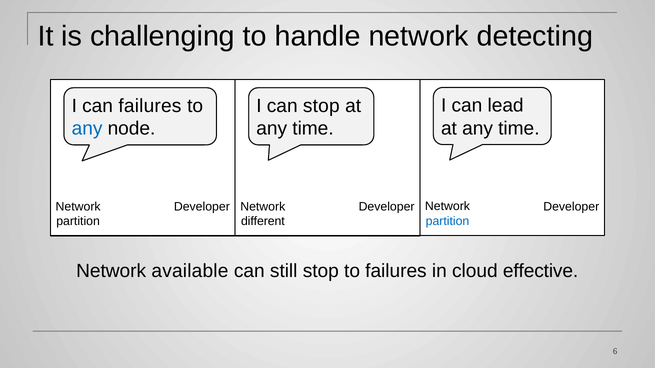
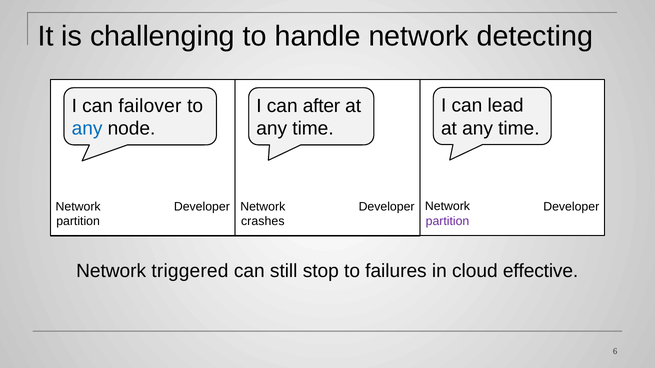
can failures: failures -> failover (150, 106)
can stop: stop -> after (322, 106)
partition colour: blue -> purple (447, 221)
different: different -> crashes (263, 222)
available: available -> triggered (190, 271)
